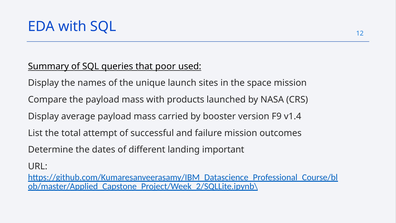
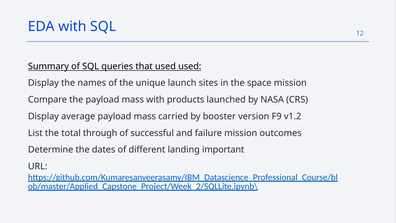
that poor: poor -> used (165, 66)
v1.4: v1.4 -> v1.2 (293, 116)
attempt: attempt -> through (100, 133)
